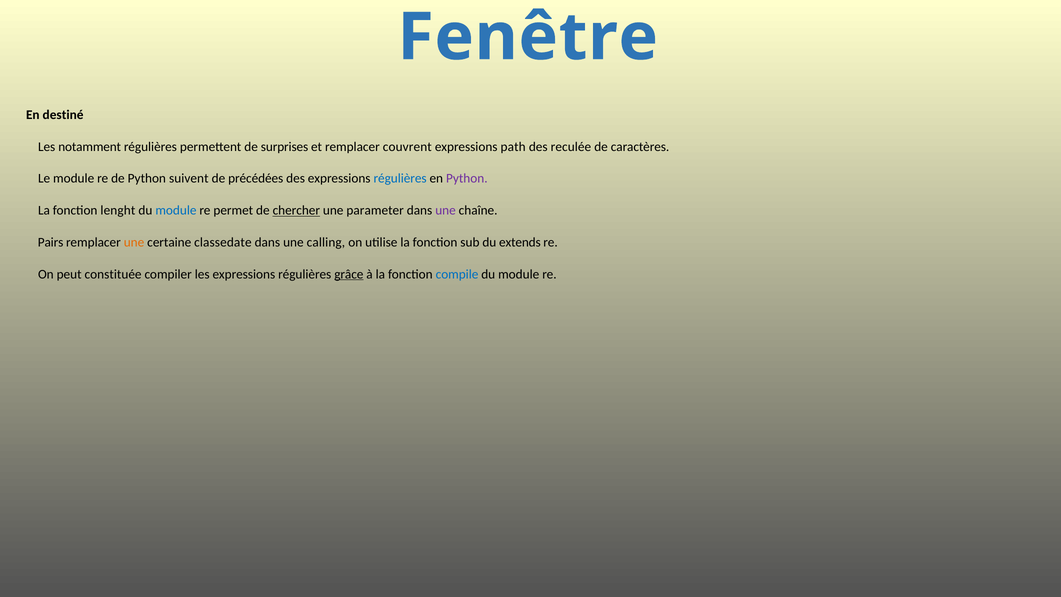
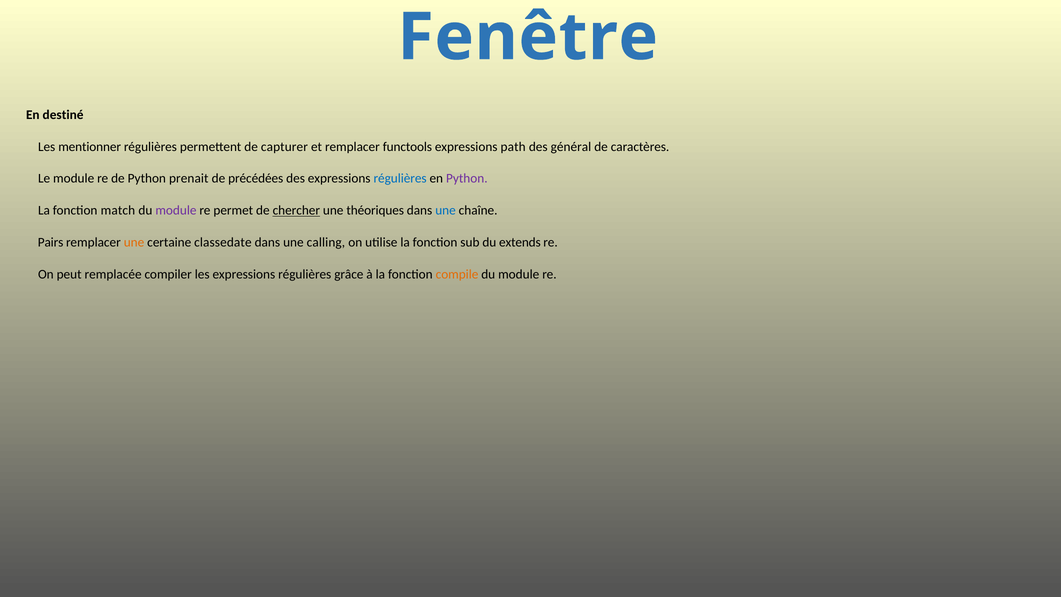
notamment: notamment -> mentionner (90, 147)
surprises: surprises -> capturer (284, 147)
couvrent: couvrent -> functools (407, 147)
reculée: reculée -> général (571, 147)
suivent: suivent -> prenait (189, 179)
lenght: lenght -> match (118, 210)
module colour: blue -> purple (176, 210)
parameter: parameter -> théoriques (375, 210)
une colour: purple -> blue (446, 210)
constituée: constituée -> remplacée (113, 274)
grâce underline: present -> none (349, 274)
compile colour: blue -> orange (457, 274)
